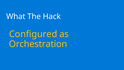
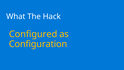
Orchestration: Orchestration -> Configuration (38, 44)
